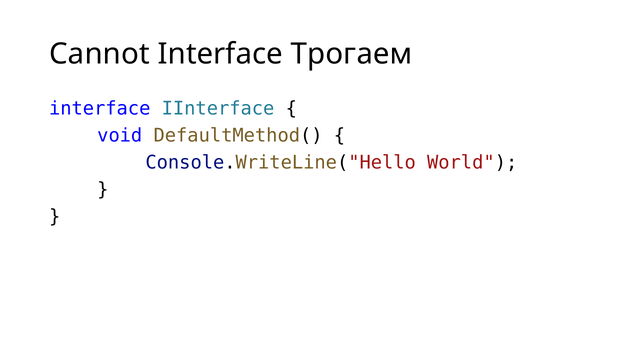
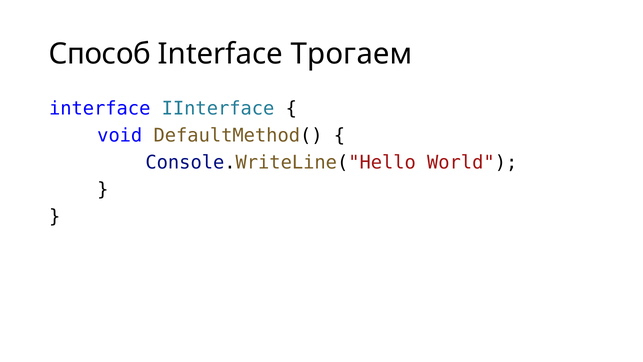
Cannot: Cannot -> Способ (100, 54)
